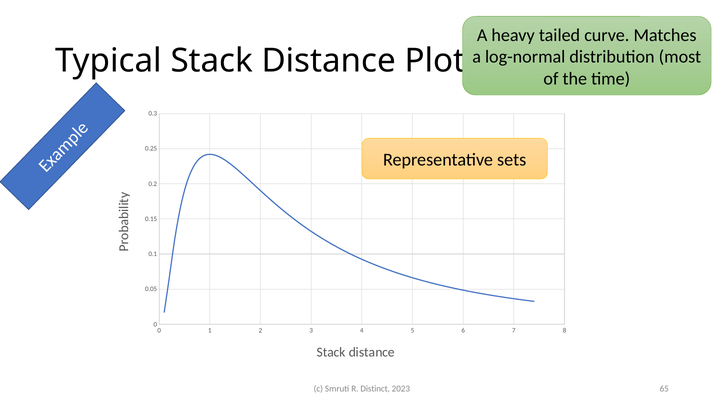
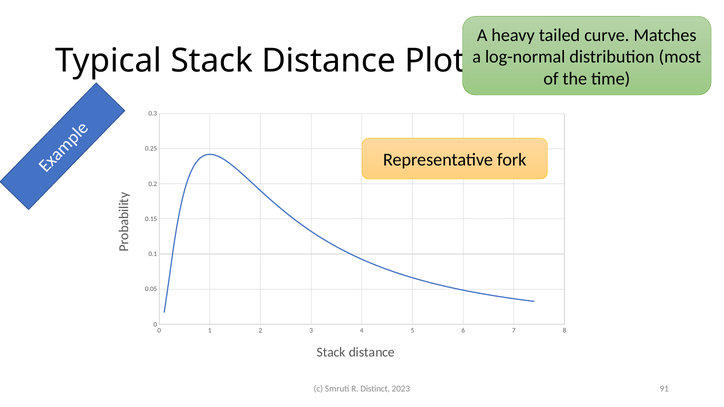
sets: sets -> fork (512, 160)
65: 65 -> 91 (664, 389)
